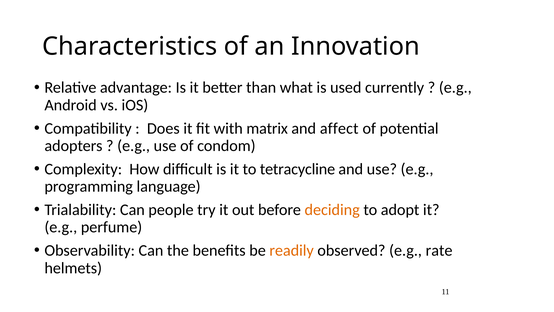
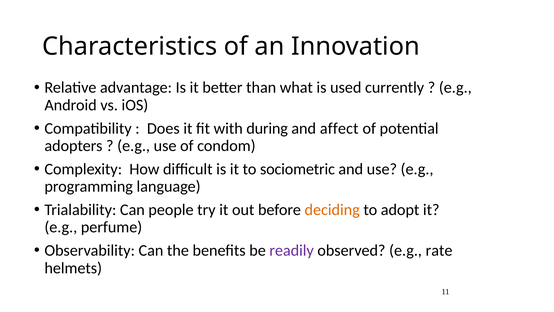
matrix: matrix -> during (267, 128)
tetracycline: tetracycline -> sociometric (297, 169)
readily colour: orange -> purple (292, 250)
